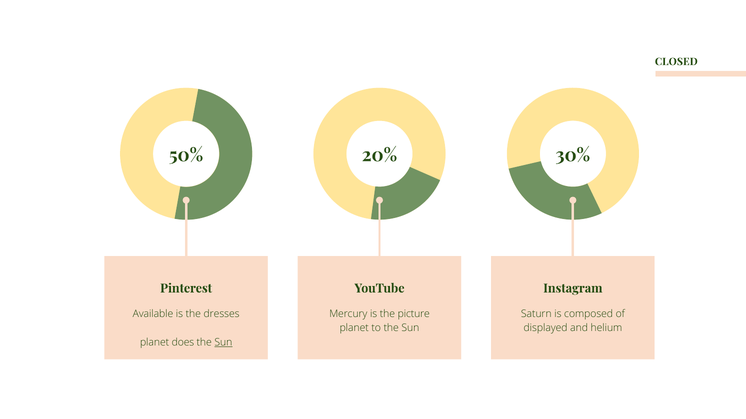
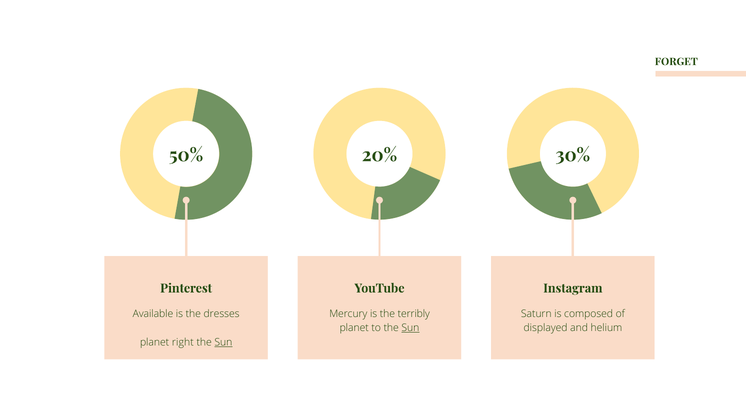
CLOSED: CLOSED -> FORGET (676, 62)
picture: picture -> terribly (414, 314)
Sun underline: none -> present (410, 328)
does: does -> right (183, 343)
